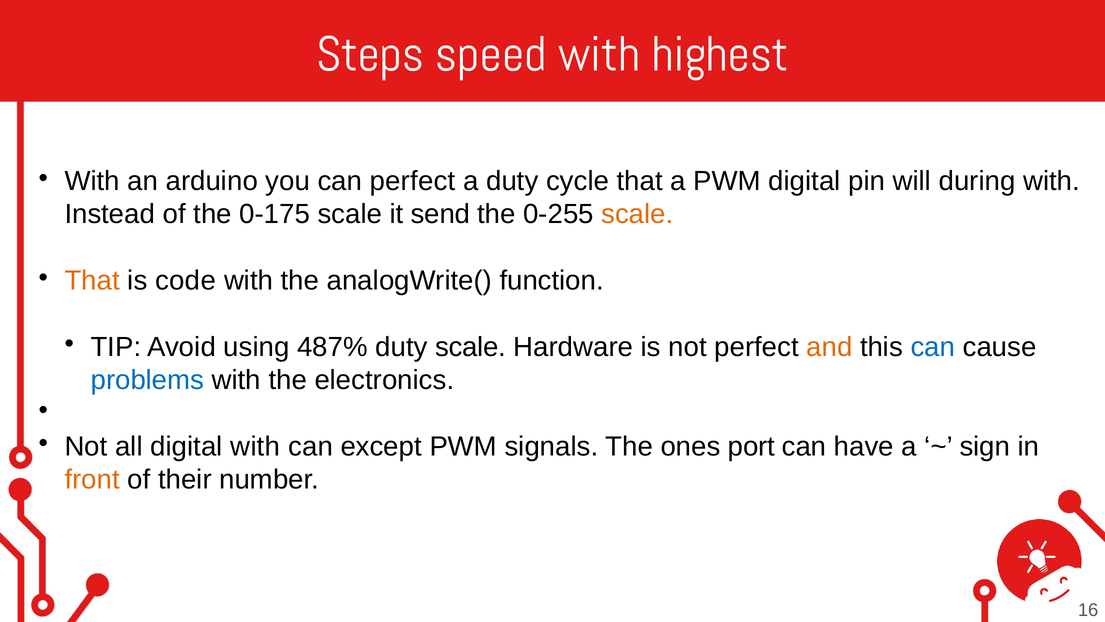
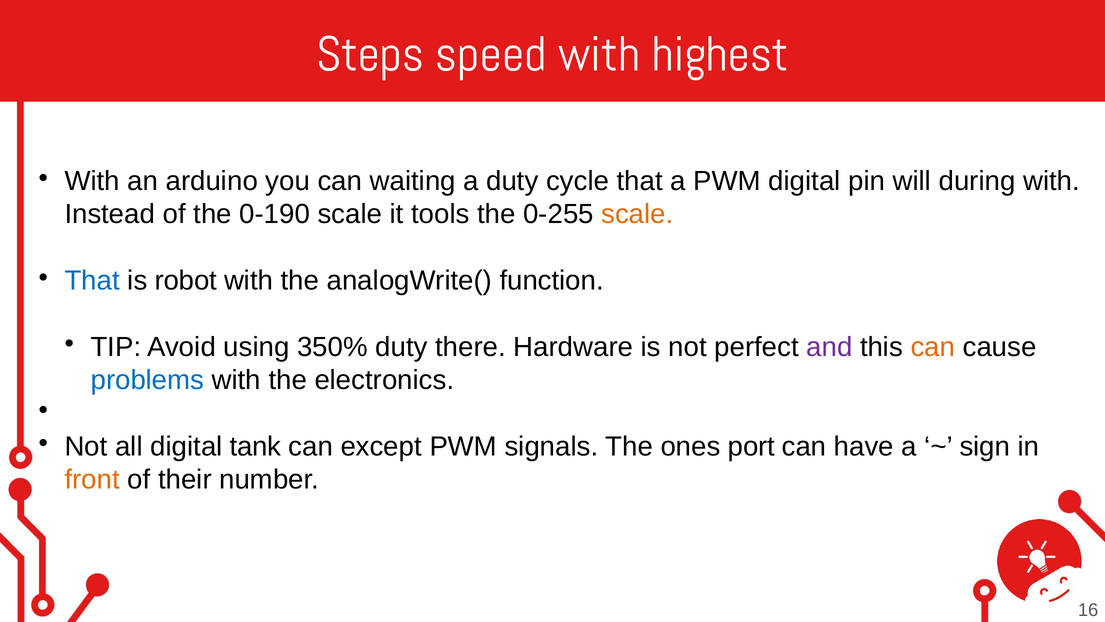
can perfect: perfect -> waiting (413, 181)
0-175: 0-175 -> 0-190 (275, 214)
send: send -> tools (440, 214)
That colour: orange -> blue (92, 280)
code: code -> robot (186, 280)
487%: 487% -> 350% (332, 347)
duty scale: scale -> there (471, 347)
and colour: orange -> purple (829, 347)
can colour: blue -> orange (933, 347)
digital with: with -> tank (256, 446)
